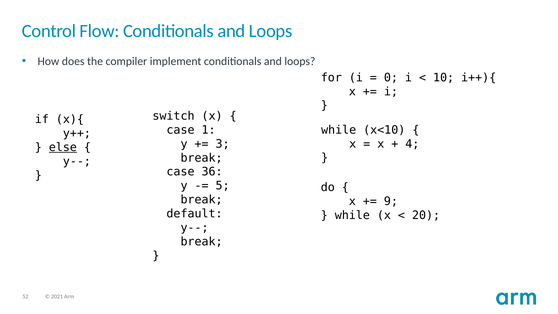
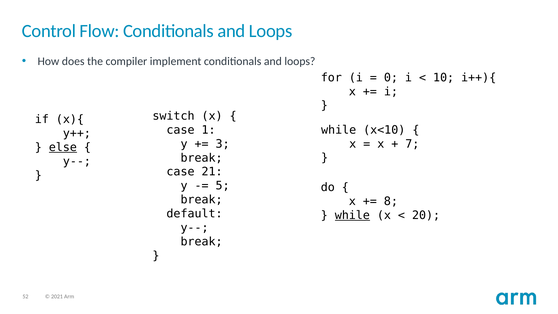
4: 4 -> 7 (412, 144)
36: 36 -> 21 (212, 172)
9: 9 -> 8 (391, 201)
while underline: none -> present (352, 215)
